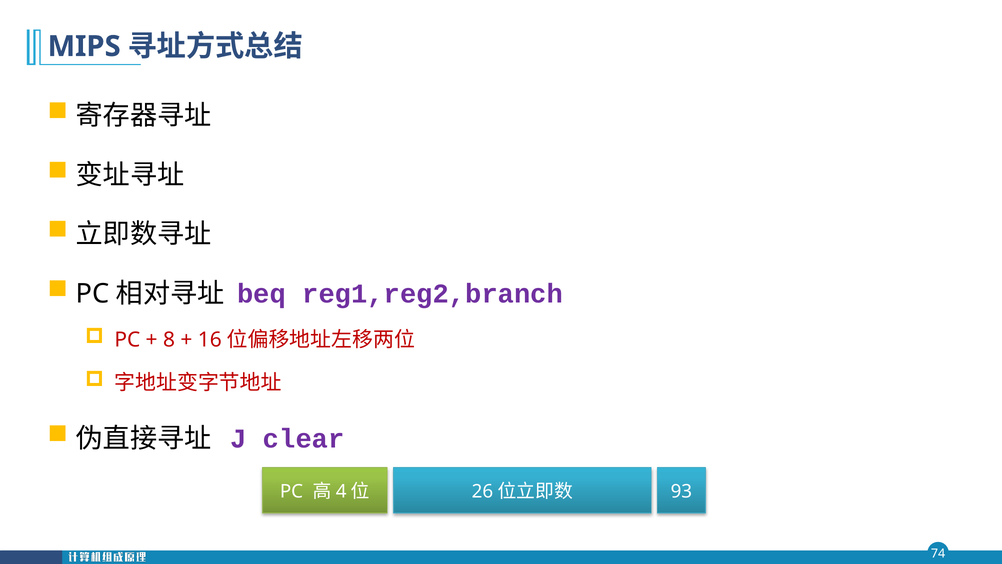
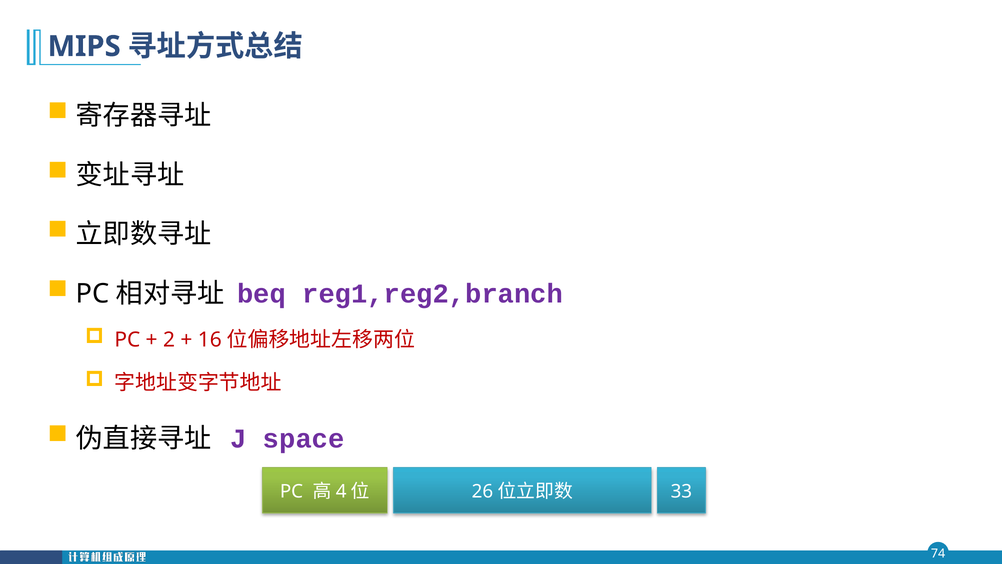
8: 8 -> 2 (169, 340)
clear: clear -> space (304, 438)
93: 93 -> 33 (681, 491)
